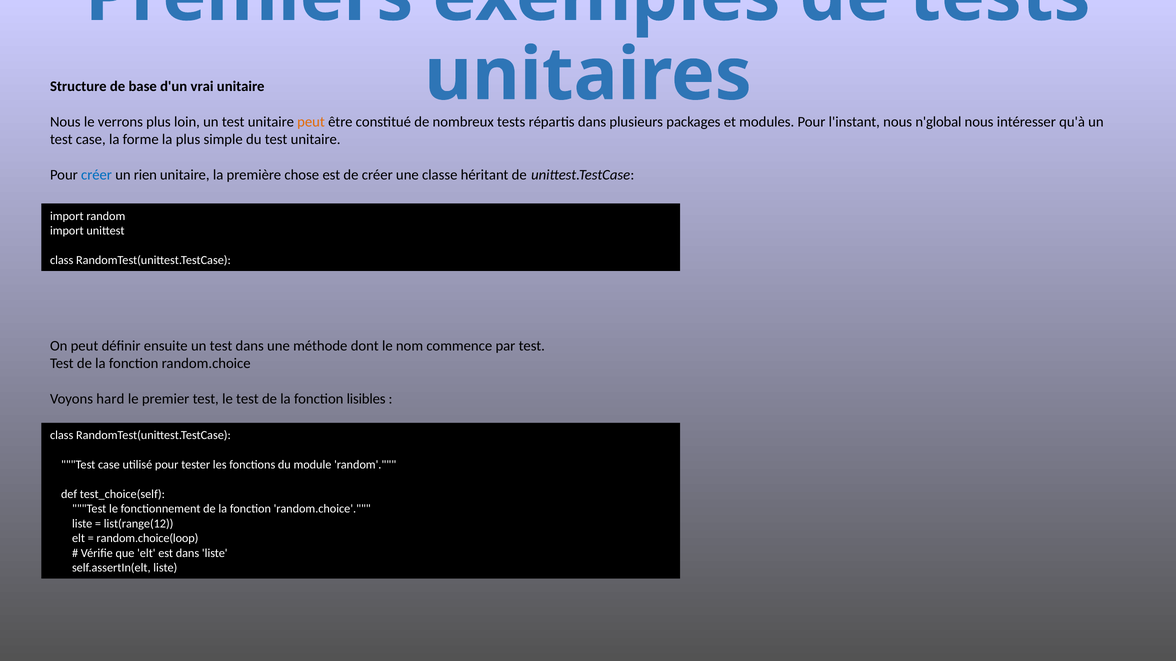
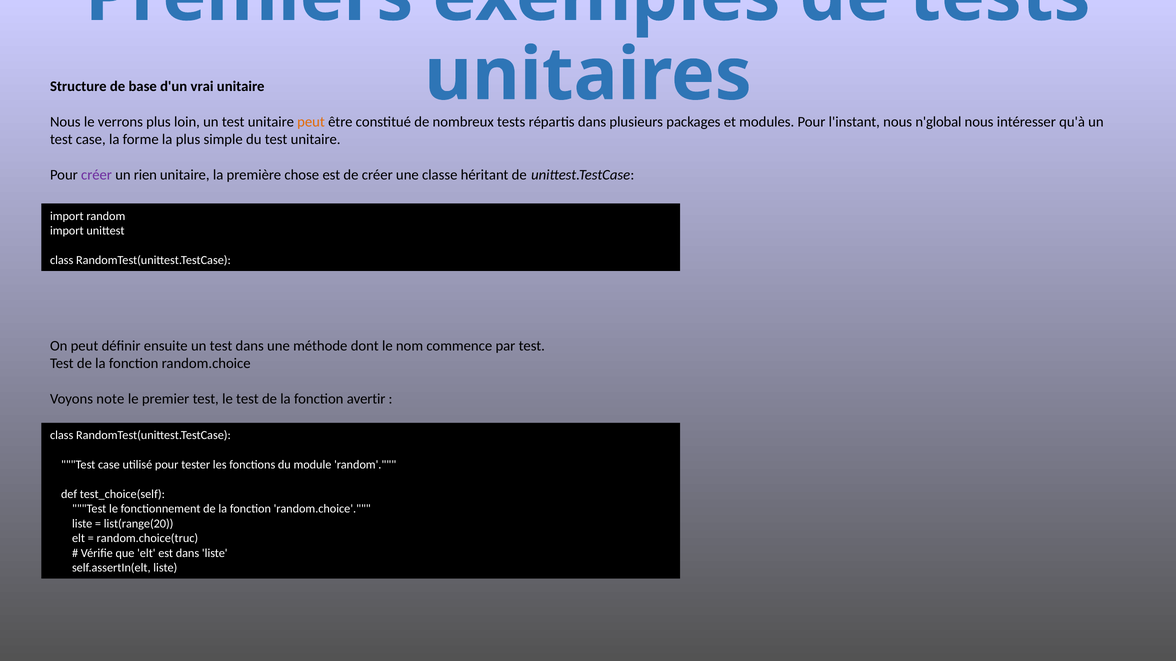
créer colour: blue -> purple (97, 175)
hard: hard -> note (110, 399)
lisibles: lisibles -> avertir (366, 399)
list(range(12: list(range(12 -> list(range(20 (139, 524)
random.choice(loop: random.choice(loop -> random.choice(truc (147, 539)
